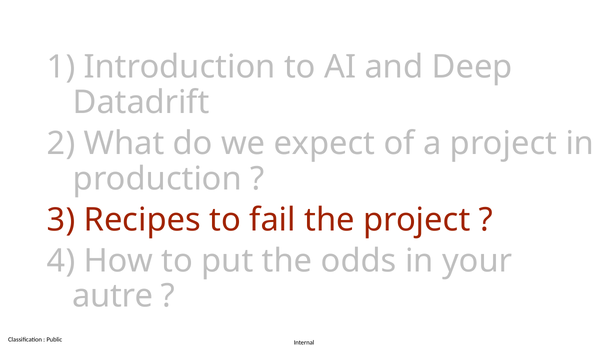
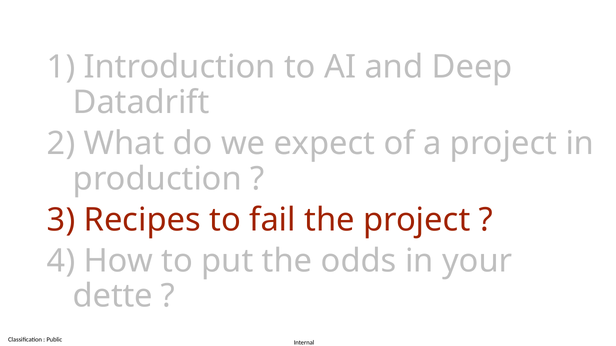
autre: autre -> dette (113, 297)
